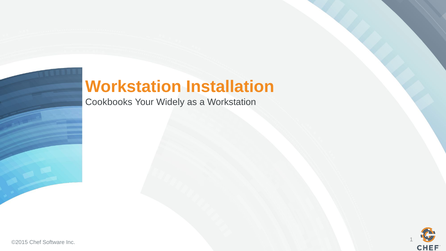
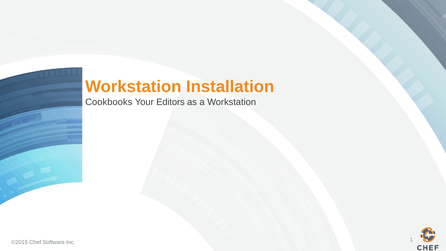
Widely: Widely -> Editors (170, 102)
